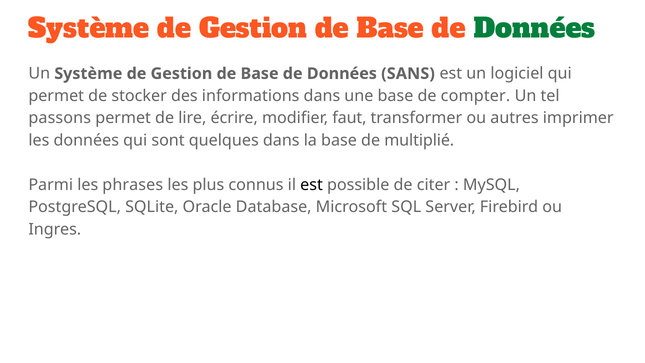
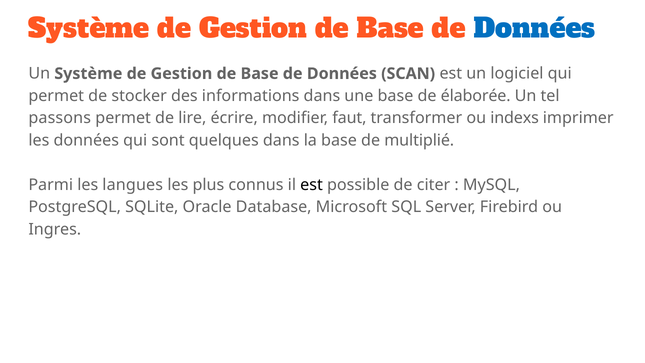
Données colour: green -> blue (535, 29)
SANS: SANS -> SCAN (408, 74)
compter: compter -> élaborée (476, 96)
autres: autres -> indexs (515, 118)
phrases: phrases -> langues (133, 185)
